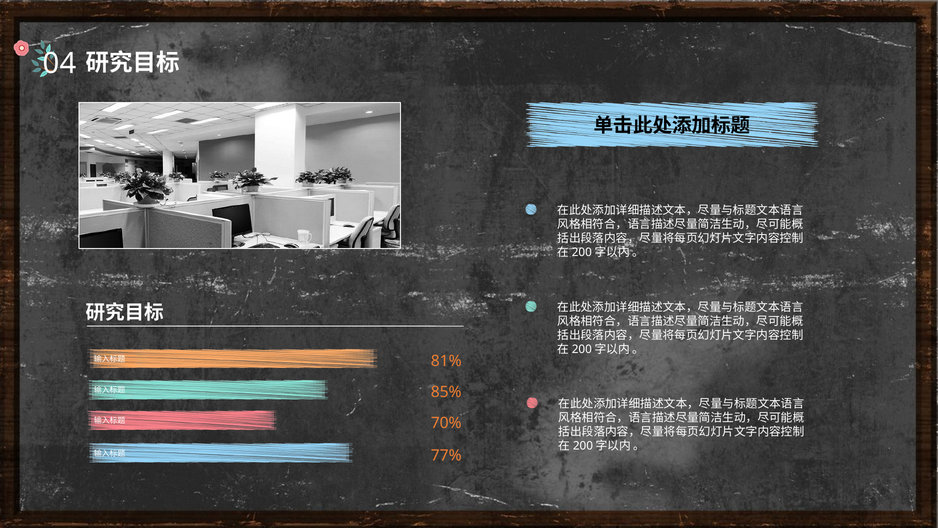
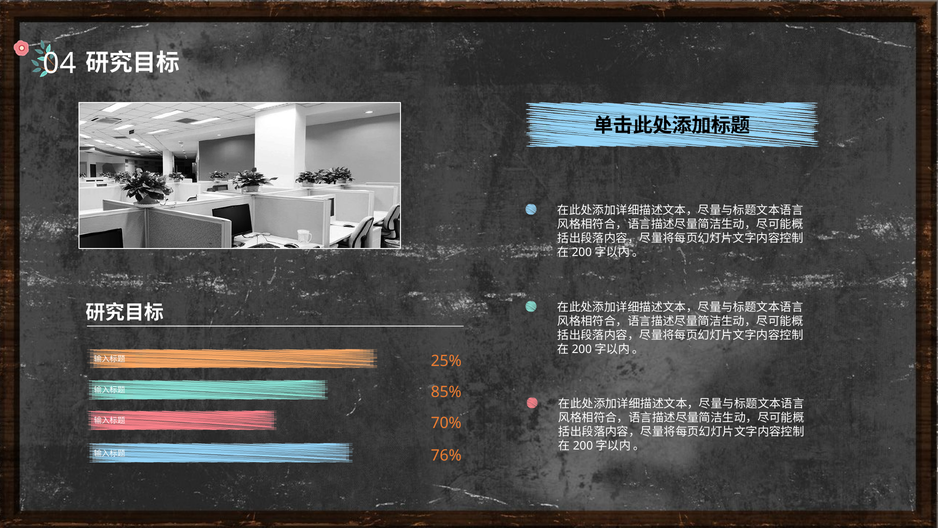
81%: 81% -> 25% (446, 361)
77%: 77% -> 76% (446, 455)
